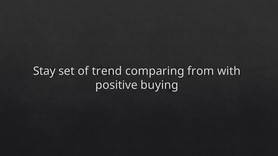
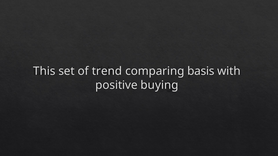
Stay: Stay -> This (44, 71)
from: from -> basis (201, 71)
